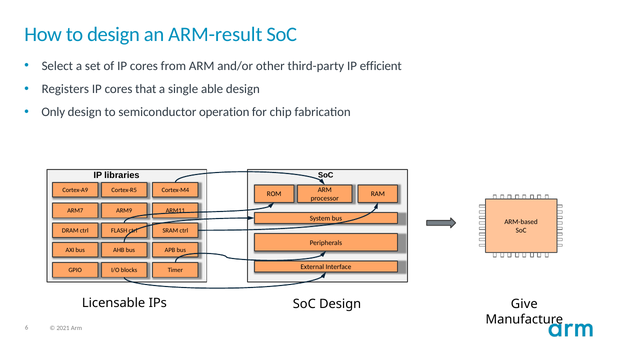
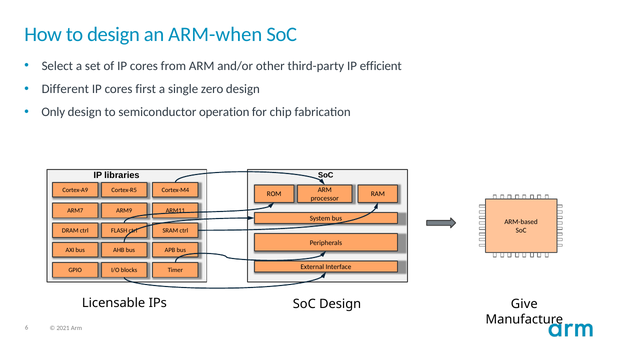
ARM-result: ARM-result -> ARM-when (215, 34)
Registers: Registers -> Different (65, 89)
that: that -> first (146, 89)
able: able -> zero (212, 89)
